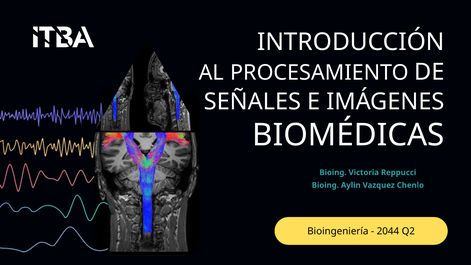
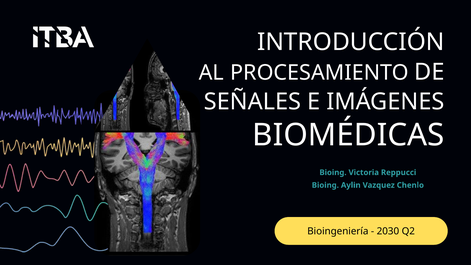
2044: 2044 -> 2030 (388, 231)
